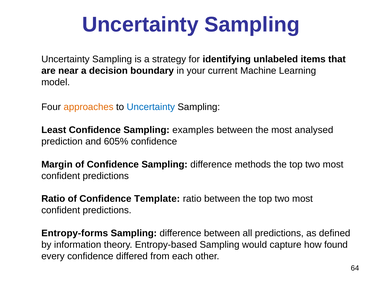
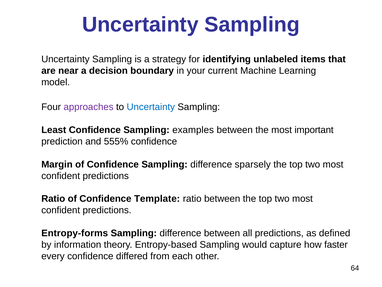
approaches colour: orange -> purple (89, 107)
analysed: analysed -> important (314, 130)
605%: 605% -> 555% (116, 141)
methods: methods -> sparsely (253, 164)
found: found -> faster (336, 244)
